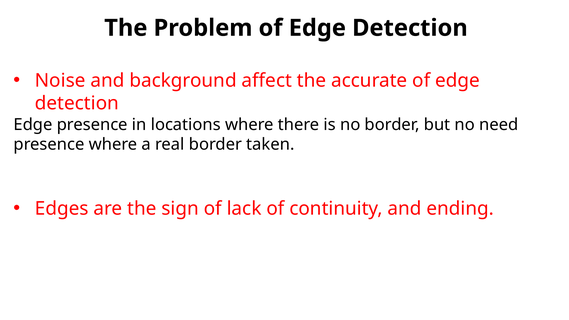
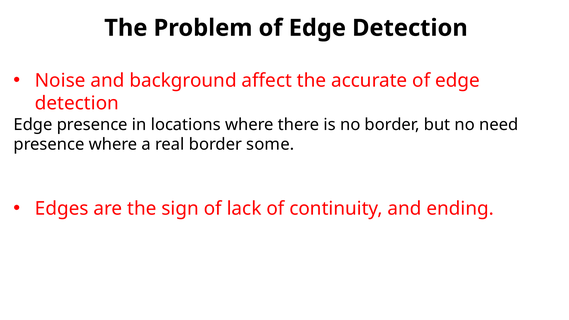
taken: taken -> some (270, 144)
